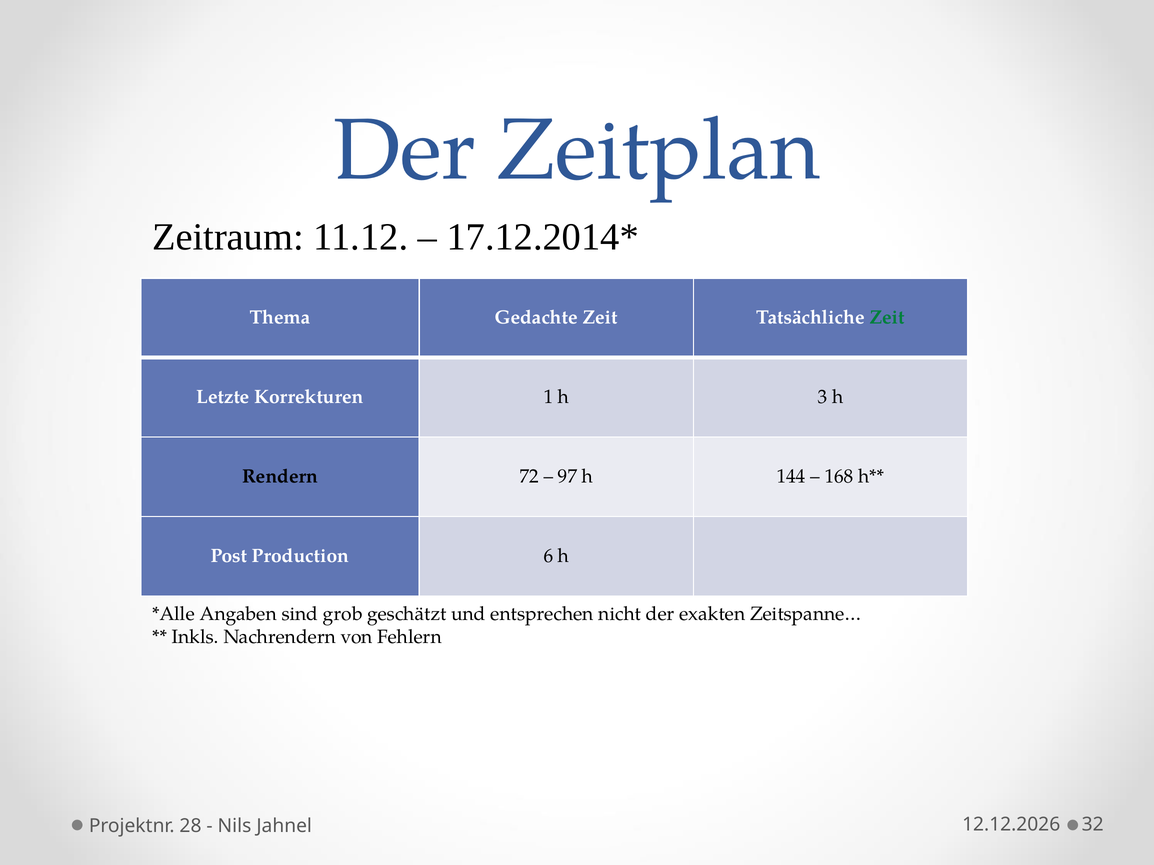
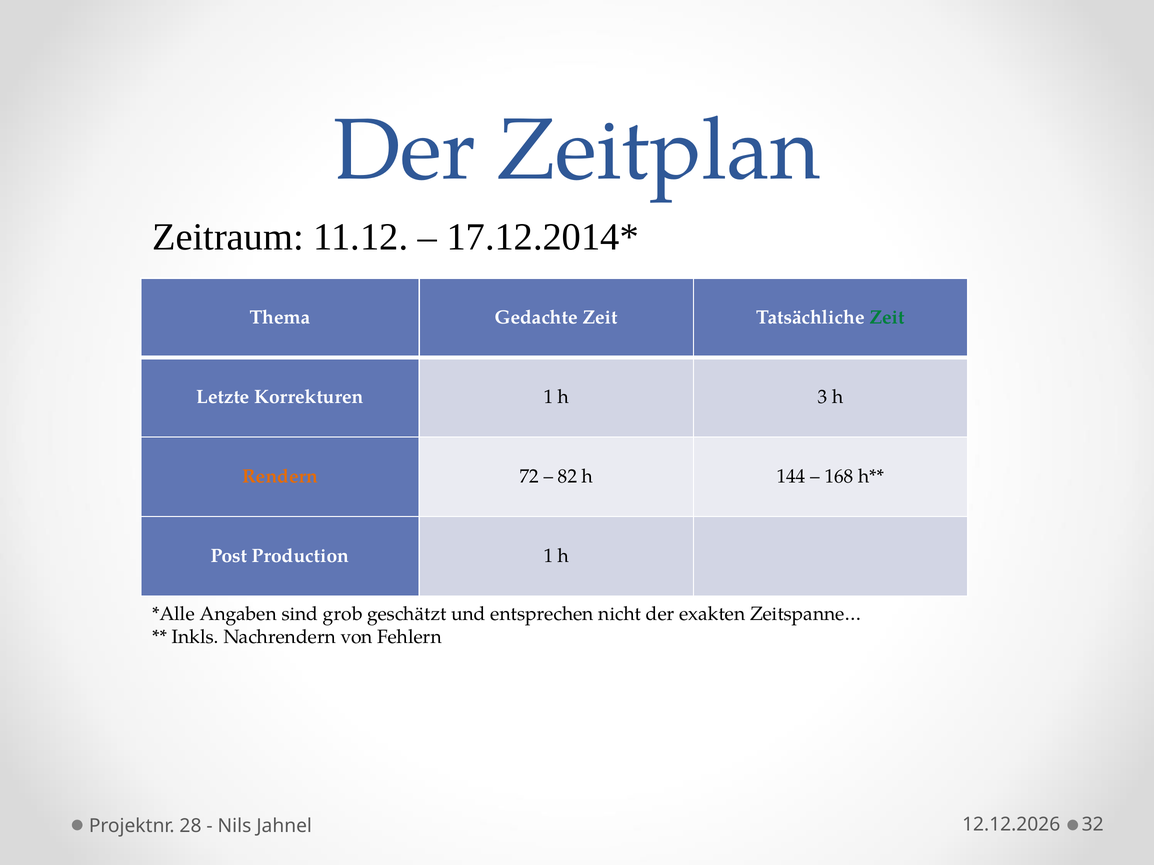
Rendern colour: black -> orange (280, 477)
97: 97 -> 82 (568, 476)
Production 6: 6 -> 1 (548, 556)
